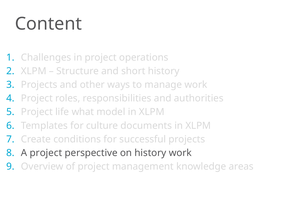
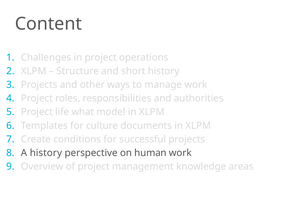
A project: project -> history (46, 153)
on history: history -> human (150, 153)
